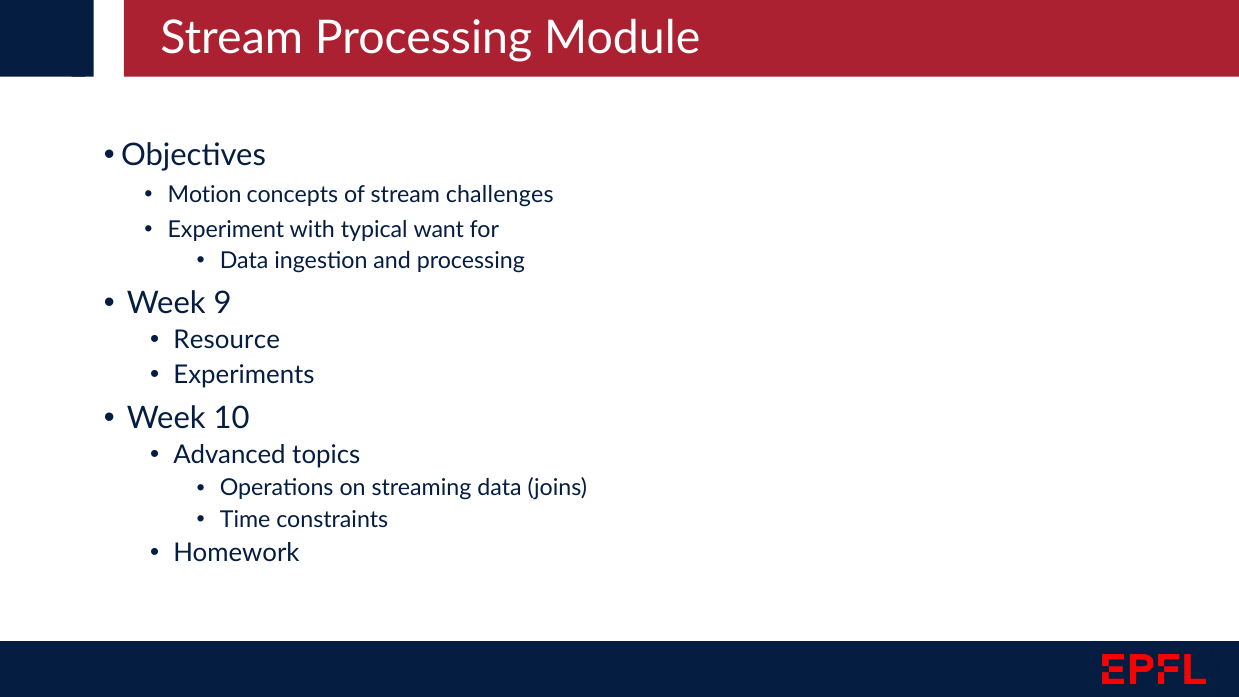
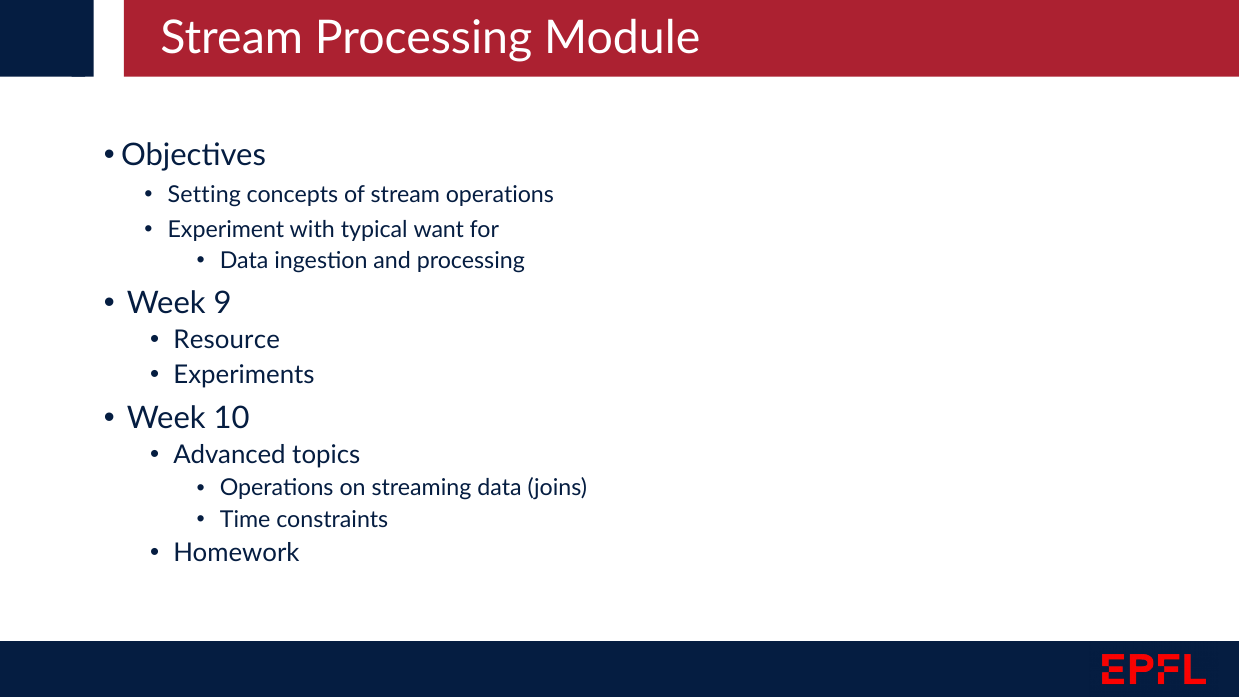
Motion: Motion -> Setting (204, 195)
stream challenges: challenges -> operations (500, 195)
